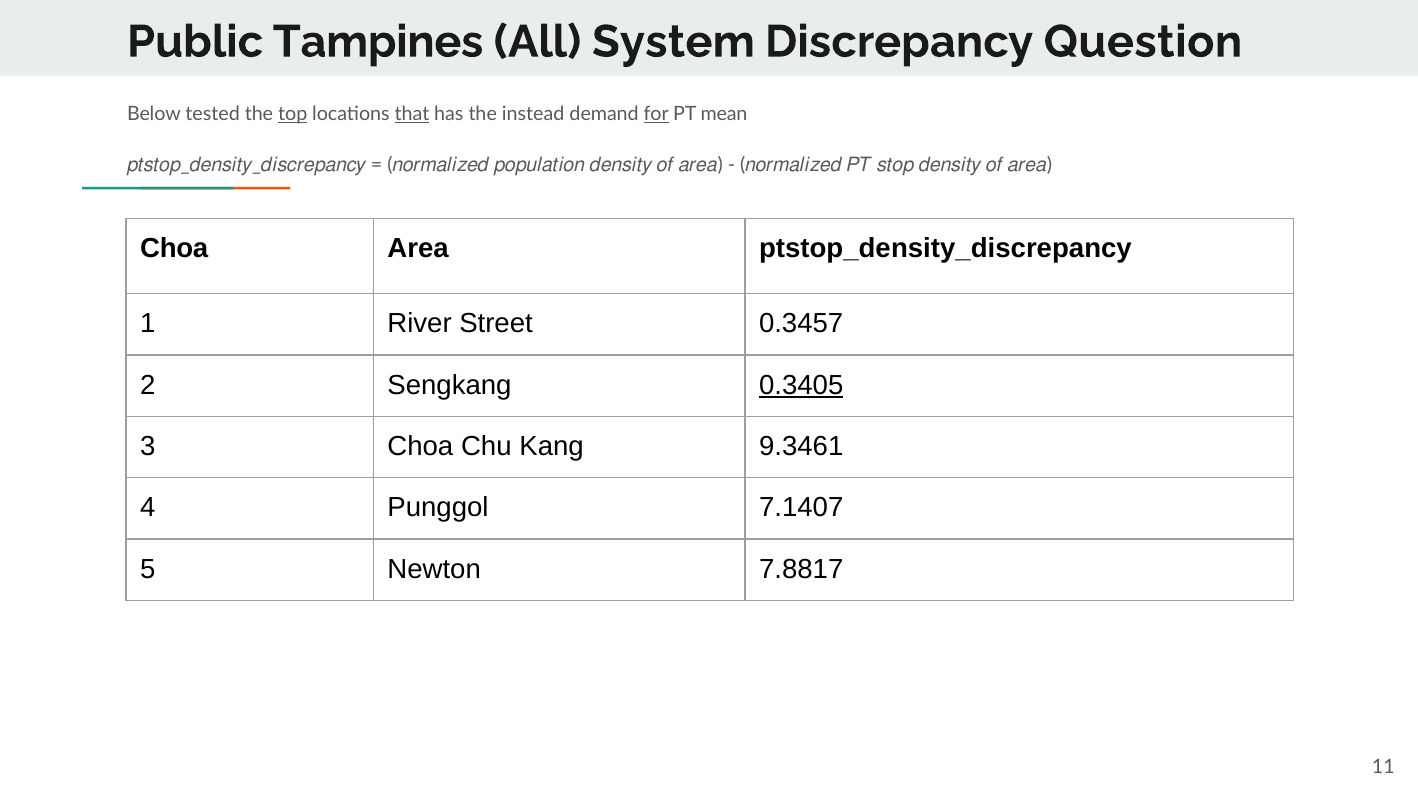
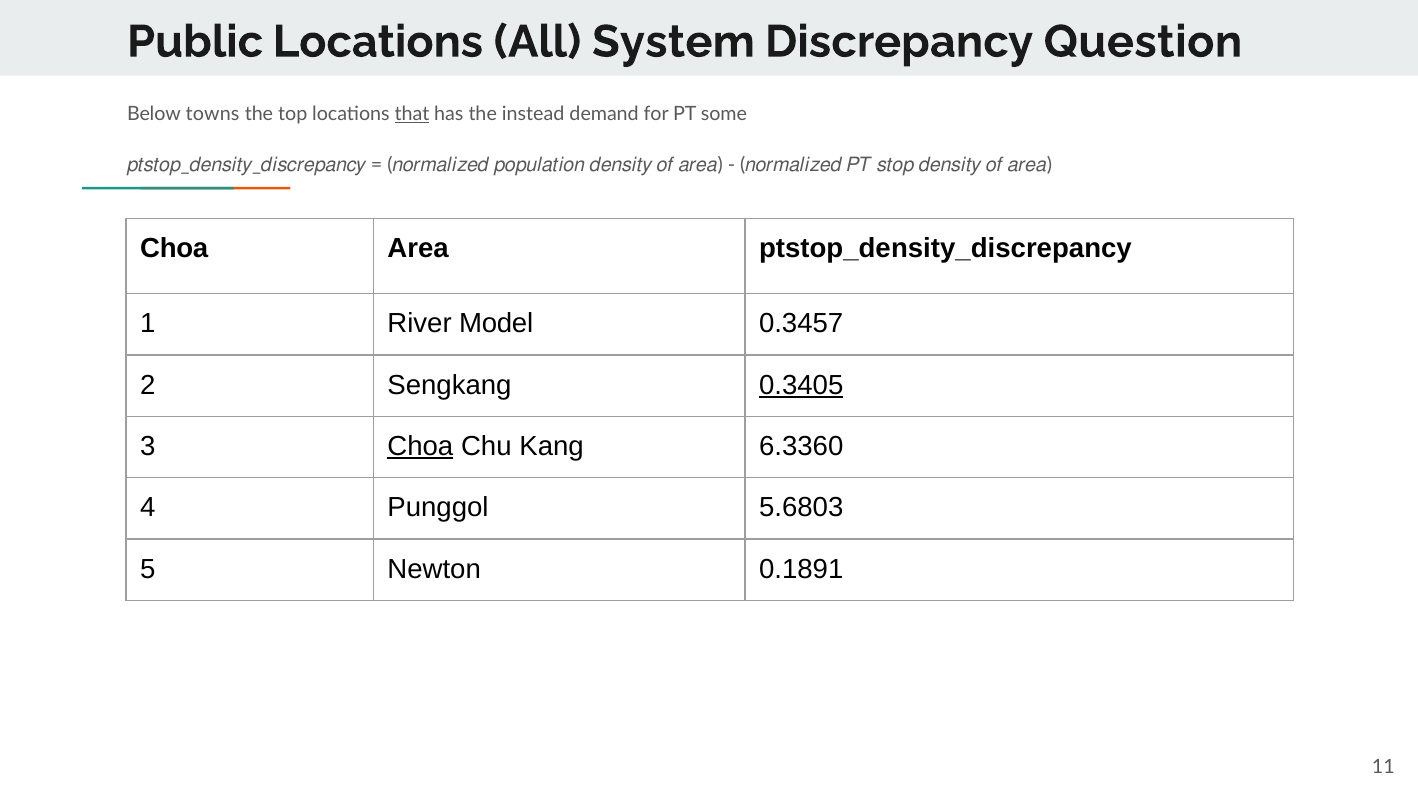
Public Tampines: Tampines -> Locations (378, 42)
tested: tested -> towns (213, 114)
top underline: present -> none (293, 114)
for underline: present -> none (656, 114)
mean: mean -> some (724, 114)
Street: Street -> Model (496, 324)
Choa underline: none -> present (420, 447)
9.3461: 9.3461 -> 6.3360 (801, 447)
7.1407: 7.1407 -> 5.6803 (801, 508)
7.8817: 7.8817 -> 0.1891 (801, 570)
